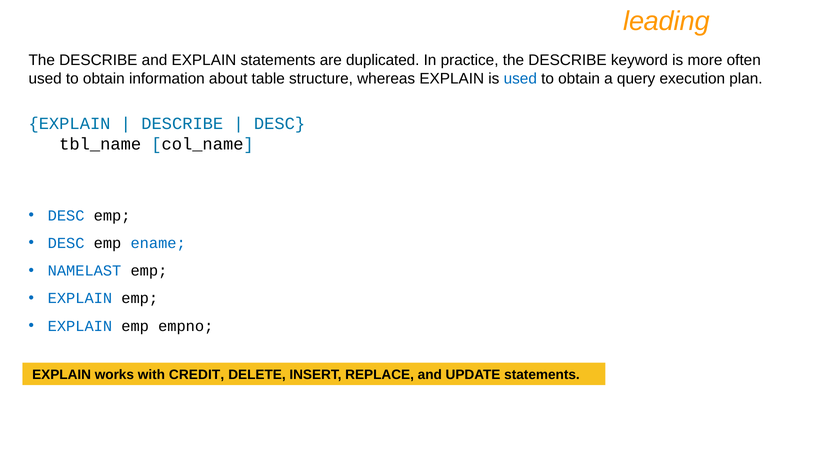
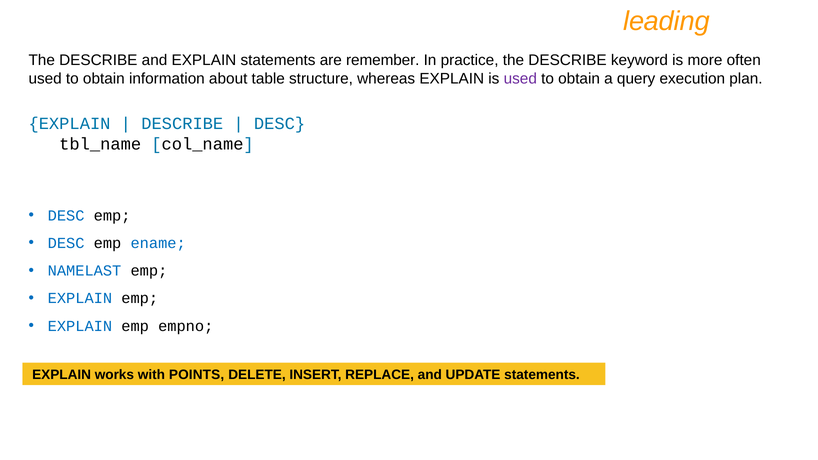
duplicated: duplicated -> remember (383, 60)
used colour: blue -> purple (520, 79)
CREDIT: CREDIT -> POINTS (197, 375)
